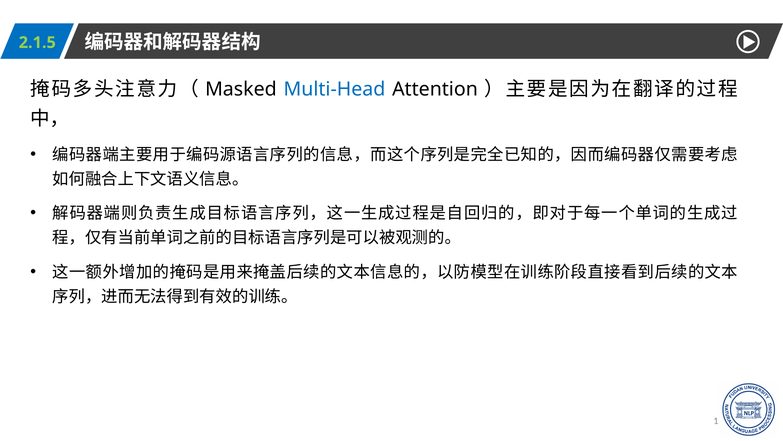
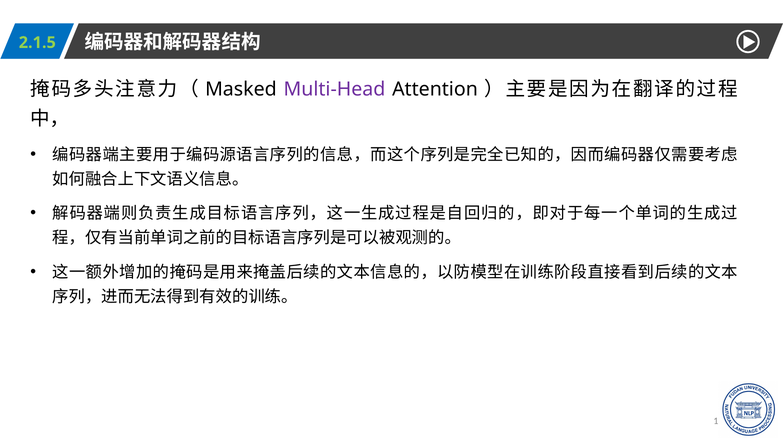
Multi-Head colour: blue -> purple (334, 89)
